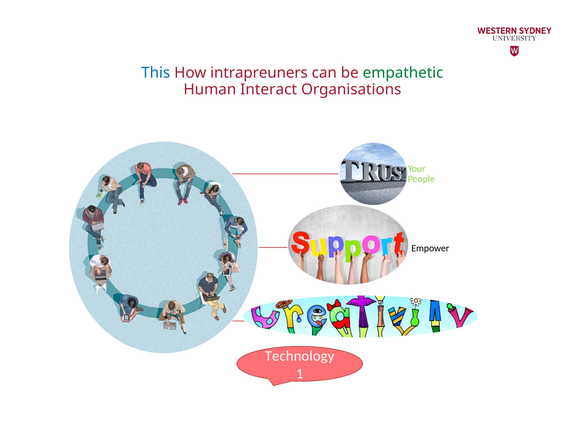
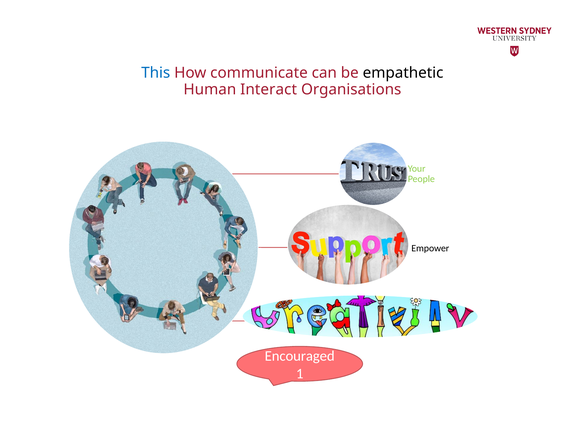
intrapreuners: intrapreuners -> communicate (259, 73)
empathetic colour: green -> black (403, 73)
Technology: Technology -> Encouraged (300, 357)
